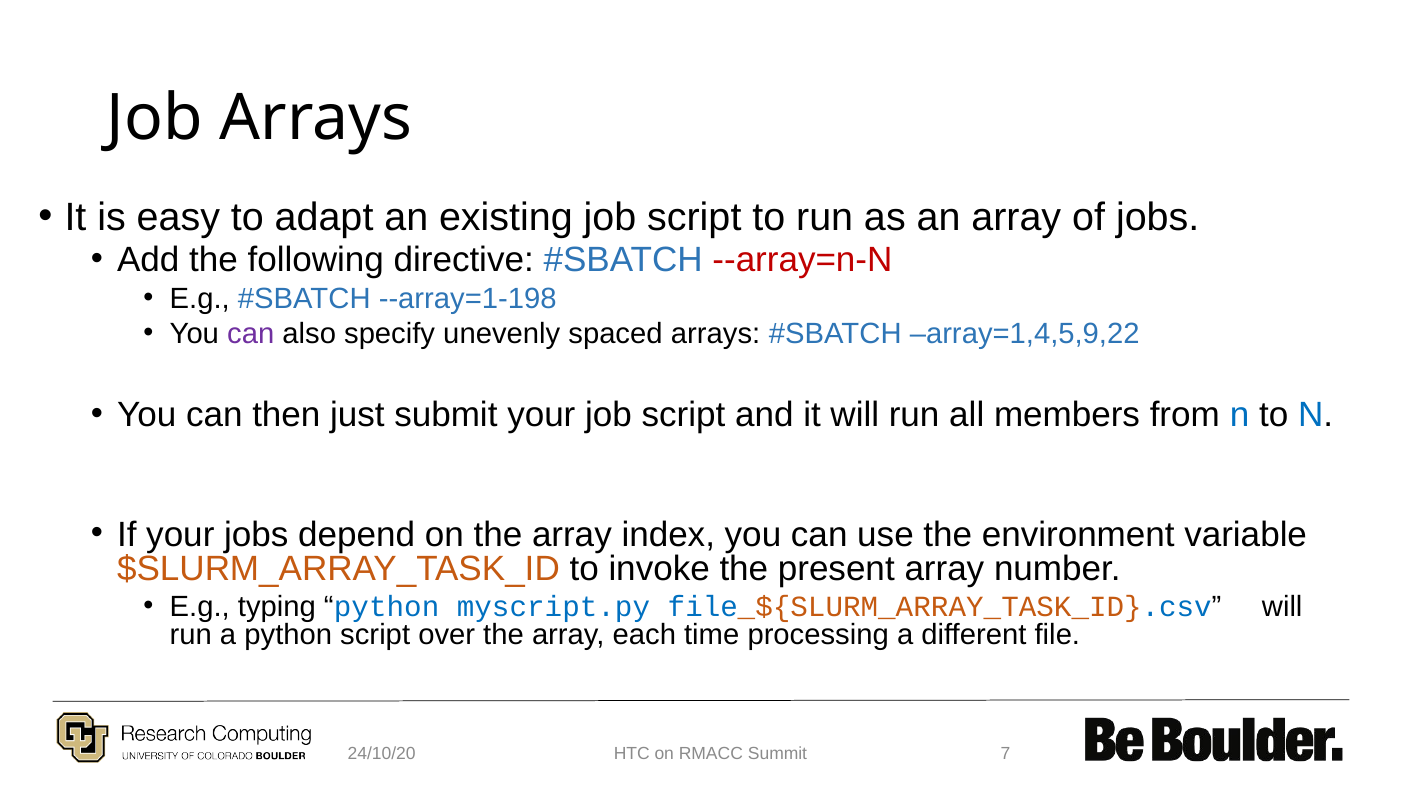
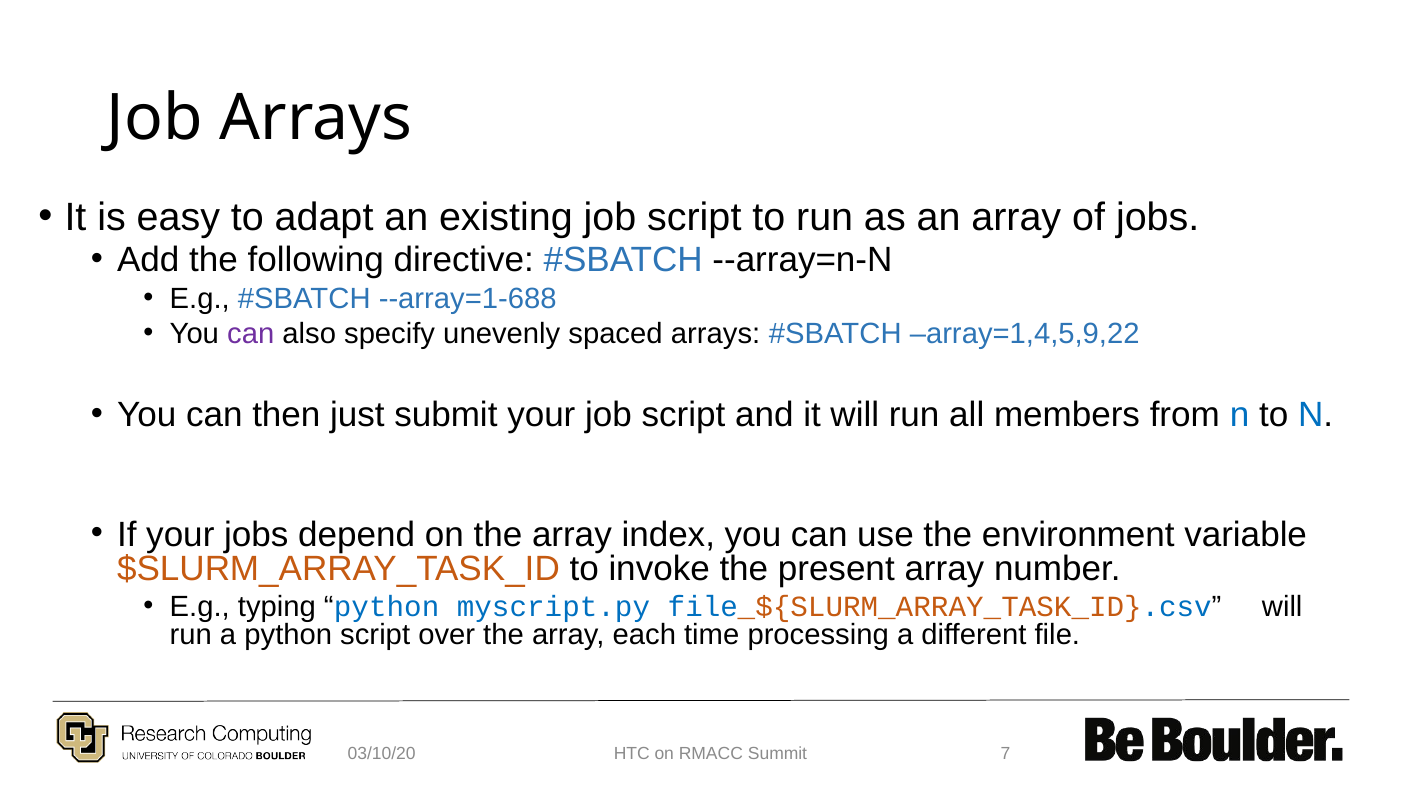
--array=n-N colour: red -> black (802, 260)
--array=1-198: --array=1-198 -> --array=1-688 (468, 298)
24/10/20: 24/10/20 -> 03/10/20 (382, 753)
